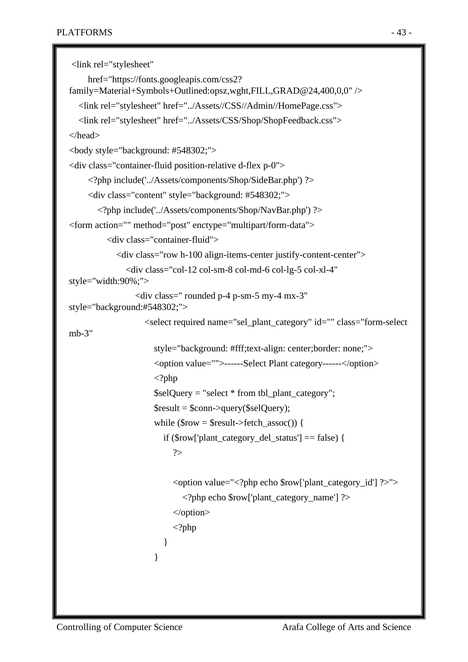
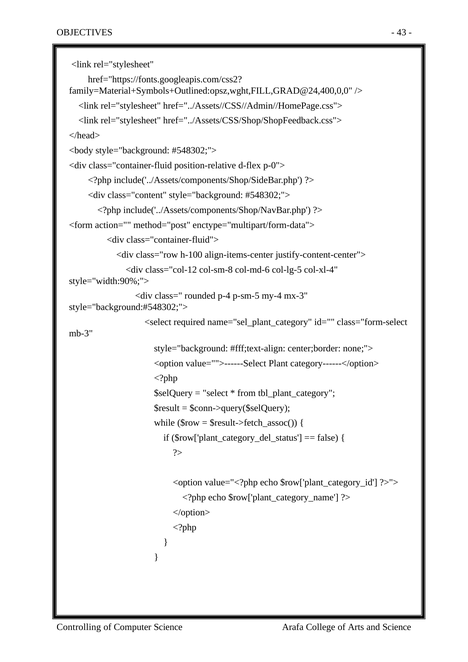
PLATFORMS: PLATFORMS -> OBJECTIVES (85, 32)
